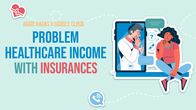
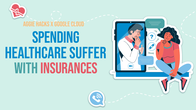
Problem: Problem -> Spending (56, 37)
Income: Income -> Suffer (88, 53)
